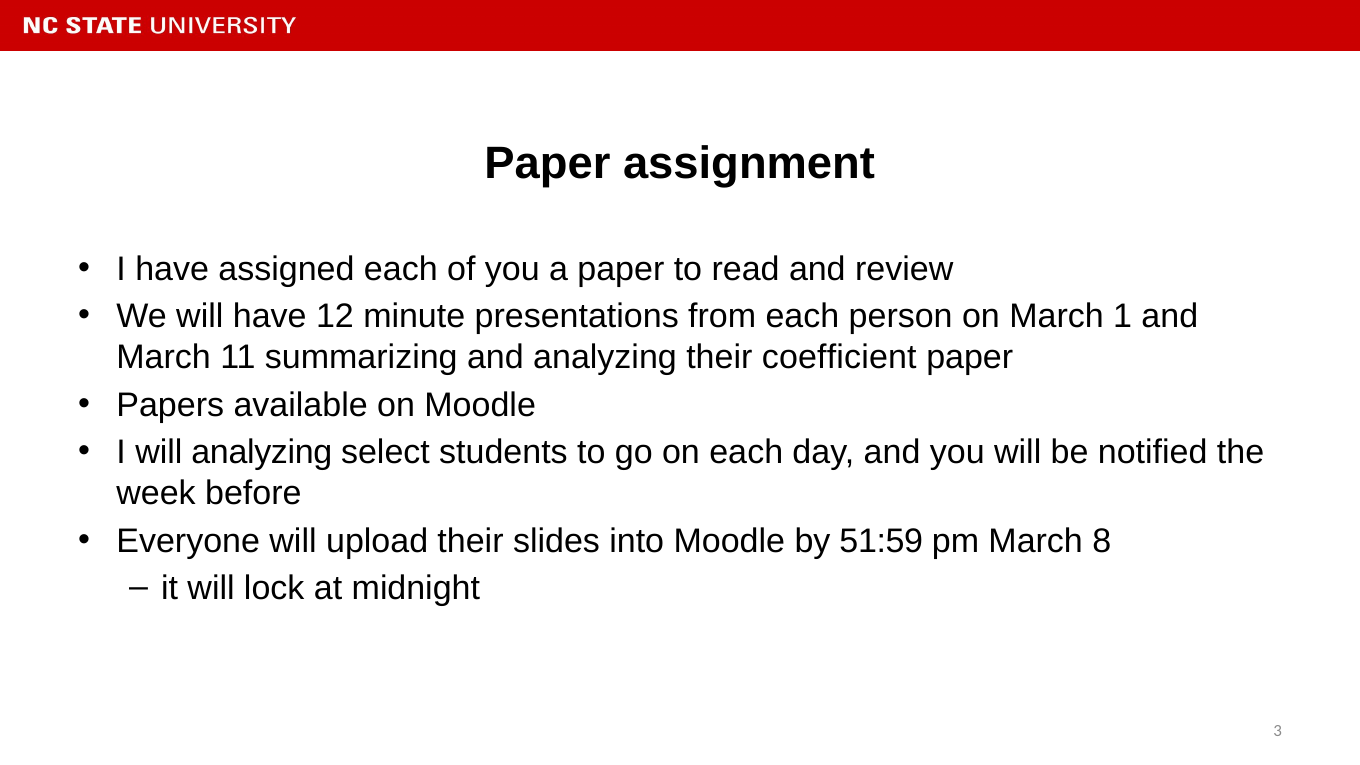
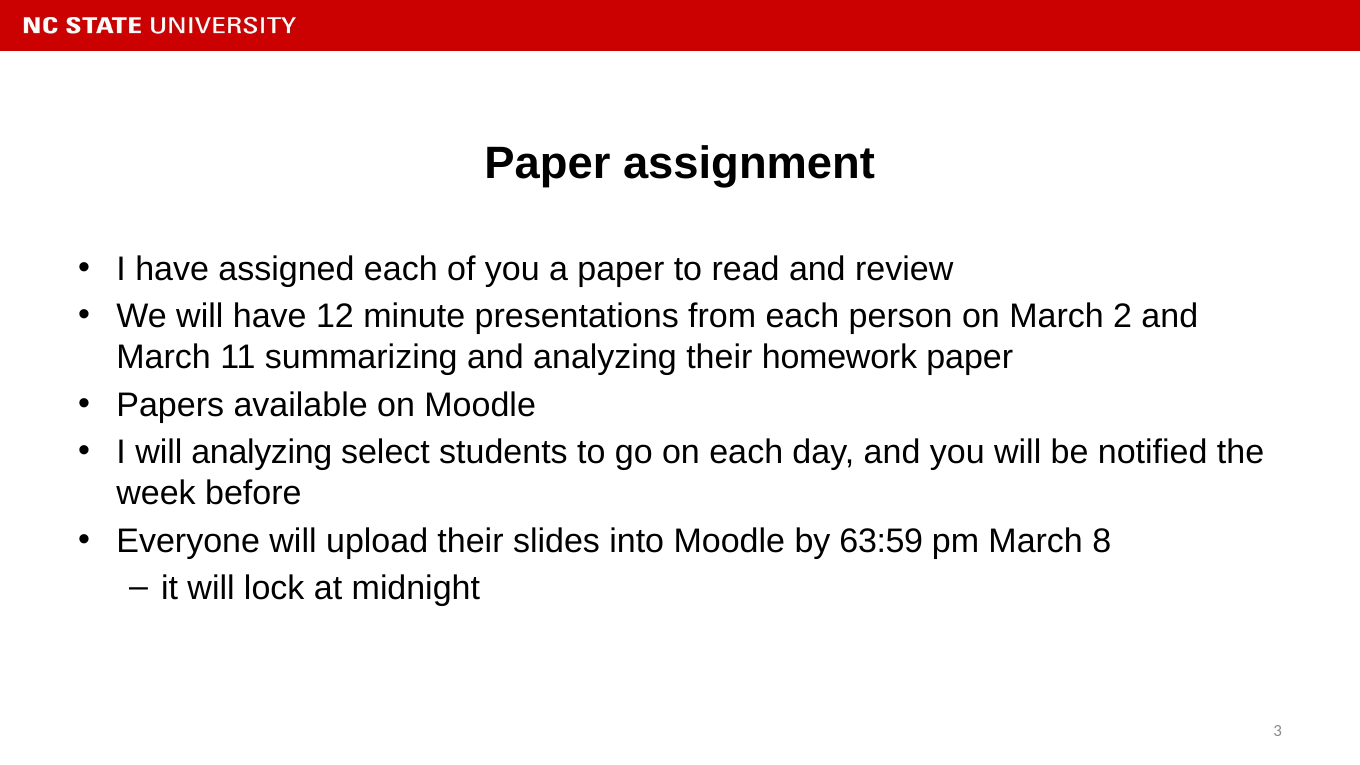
1: 1 -> 2 (1123, 316)
coefficient: coefficient -> homework (839, 357)
51:59: 51:59 -> 63:59 (881, 541)
